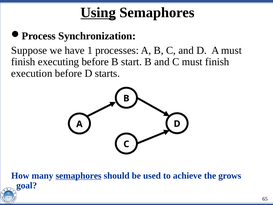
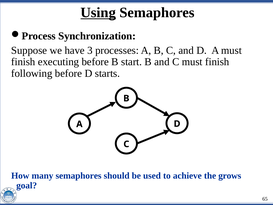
1: 1 -> 3 (90, 50)
execution: execution -> following (32, 73)
semaphores underline: present -> none (79, 175)
